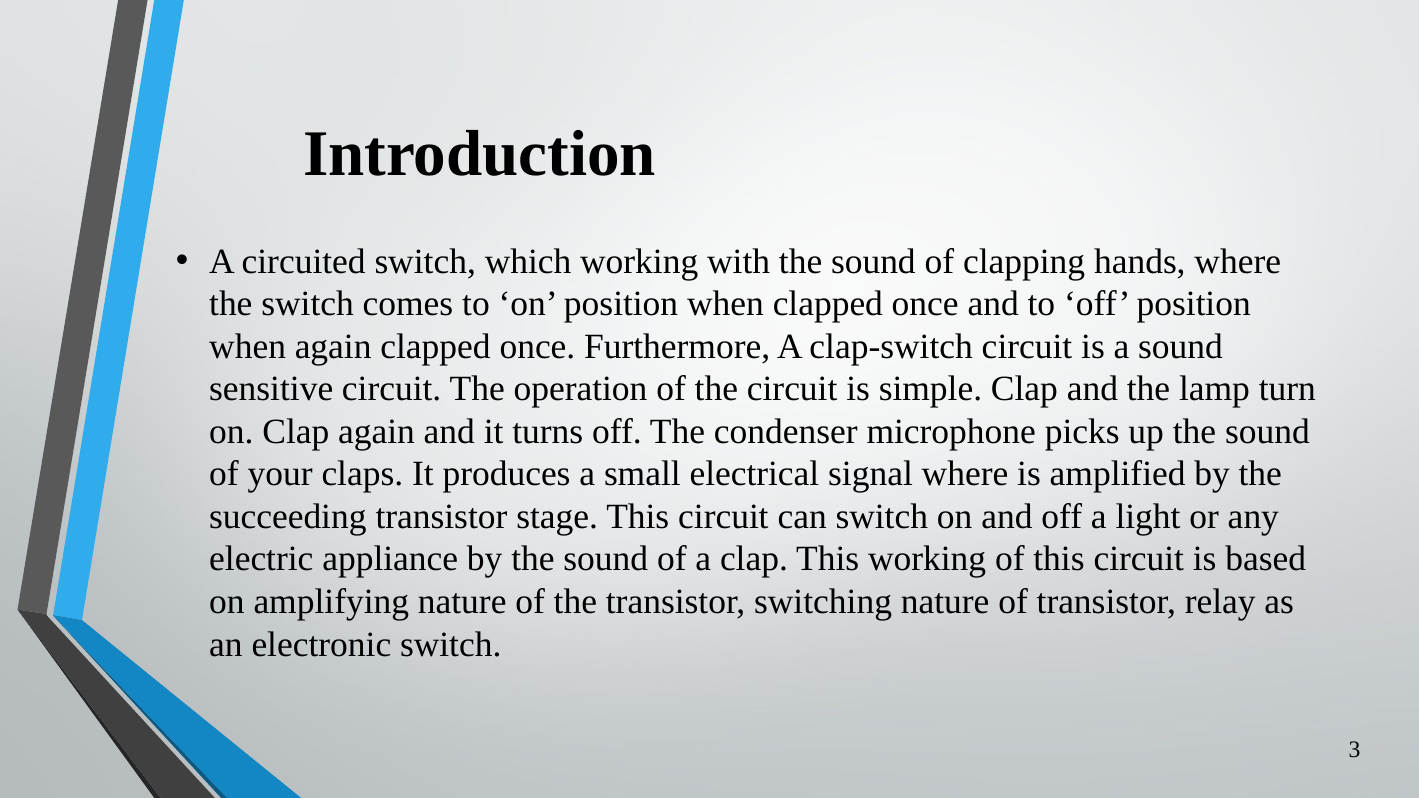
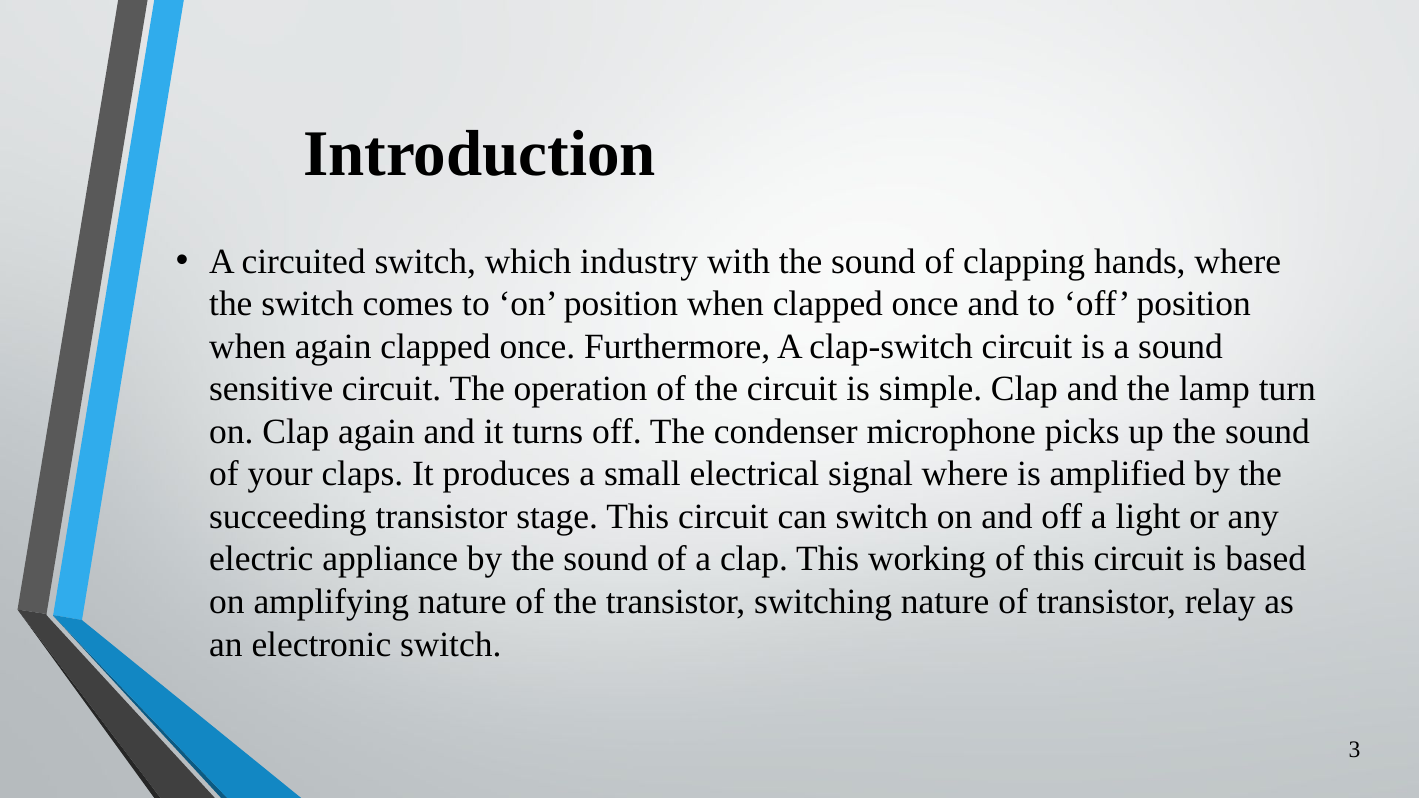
which working: working -> industry (639, 261)
